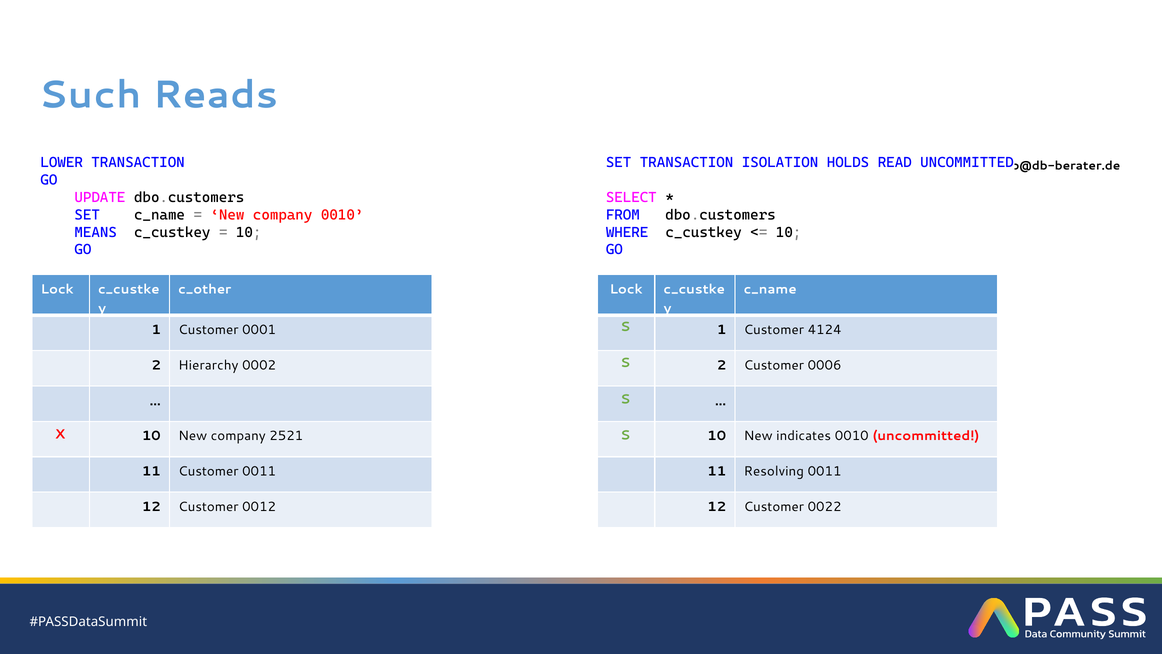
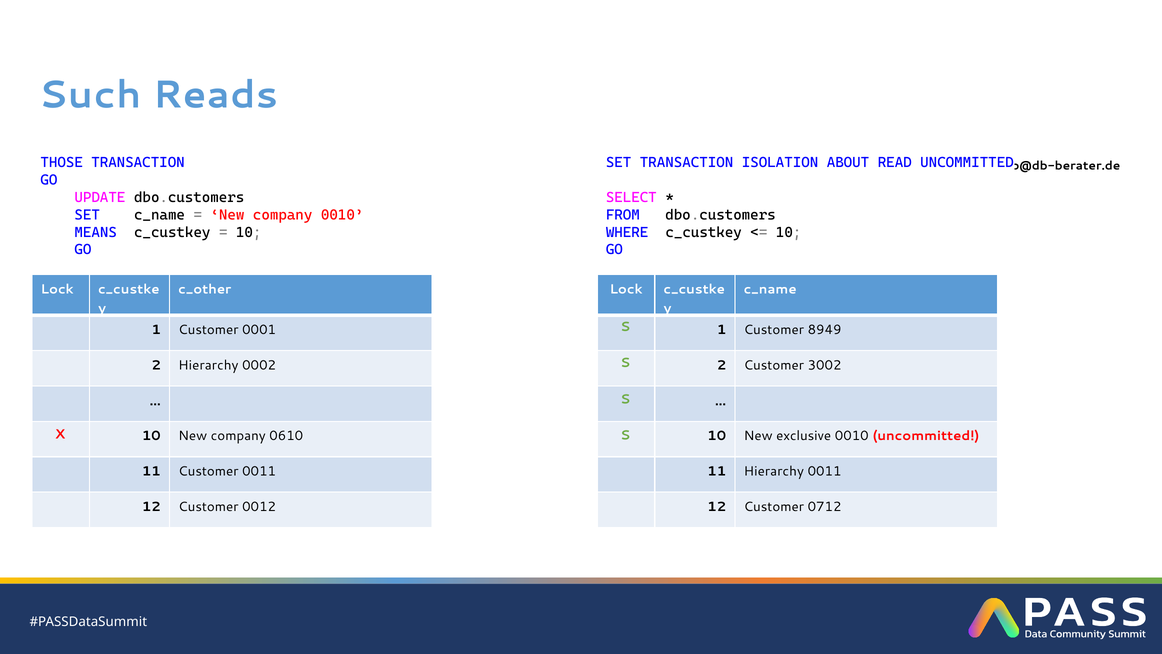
LOWER: LOWER -> THOSE (62, 162)
HOLDS: HOLDS -> ABOUT (848, 162)
4124: 4124 -> 8949 (825, 330)
0006: 0006 -> 3002 (825, 365)
2521: 2521 -> 0610 (286, 436)
indicates: indicates -> exclusive (804, 436)
11 Resolving: Resolving -> Hierarchy (774, 471)
0022: 0022 -> 0712 (825, 506)
